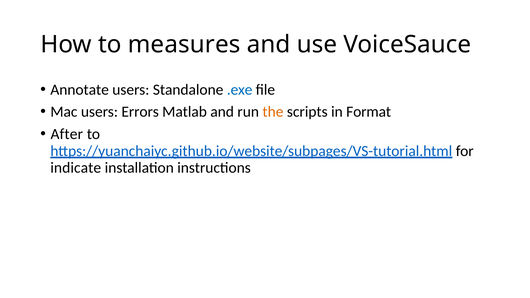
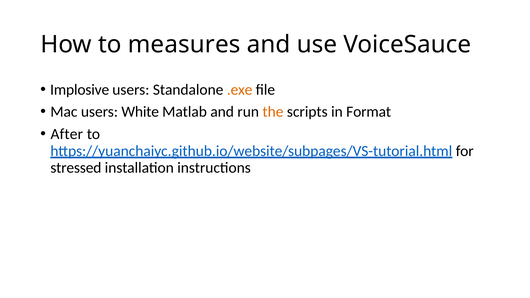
Annotate: Annotate -> Implosive (80, 90)
.exe colour: blue -> orange (240, 90)
Errors: Errors -> White (140, 112)
indicate: indicate -> stressed (76, 168)
